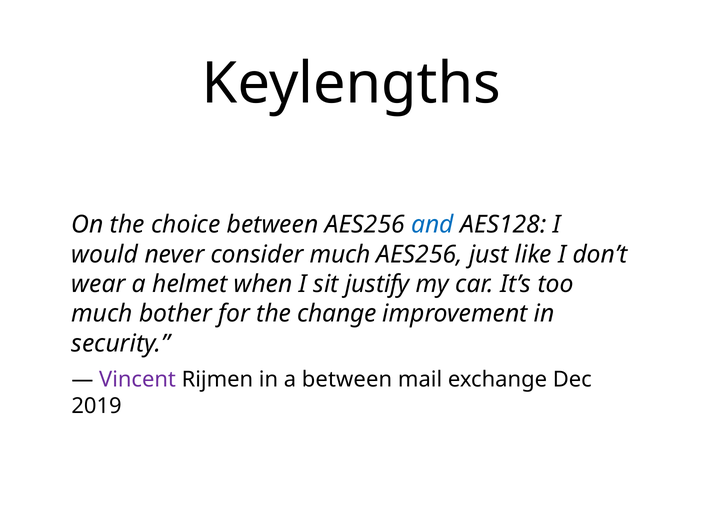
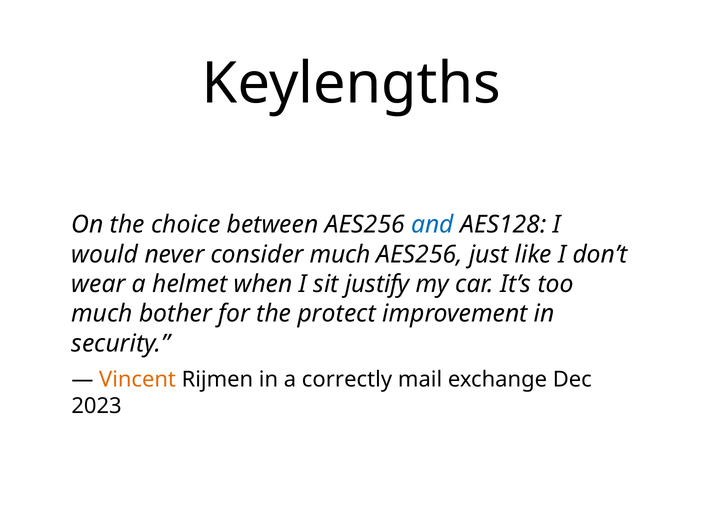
change: change -> protect (337, 314)
Vincent colour: purple -> orange (137, 380)
a between: between -> correctly (347, 380)
2019: 2019 -> 2023 (97, 406)
